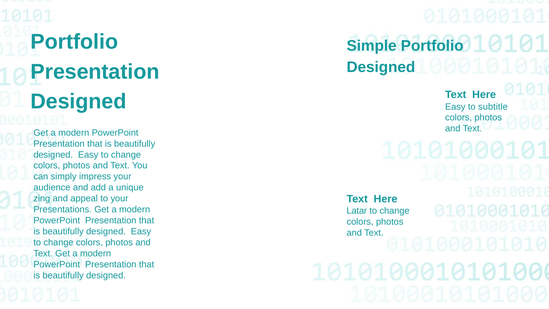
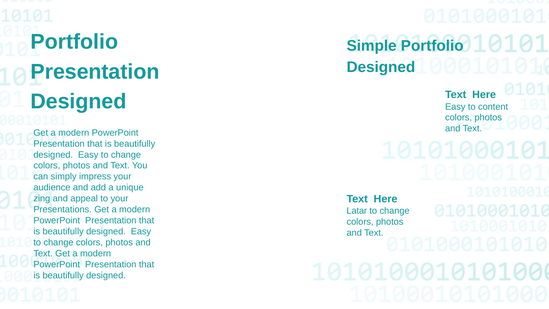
subtitle: subtitle -> content (493, 107)
